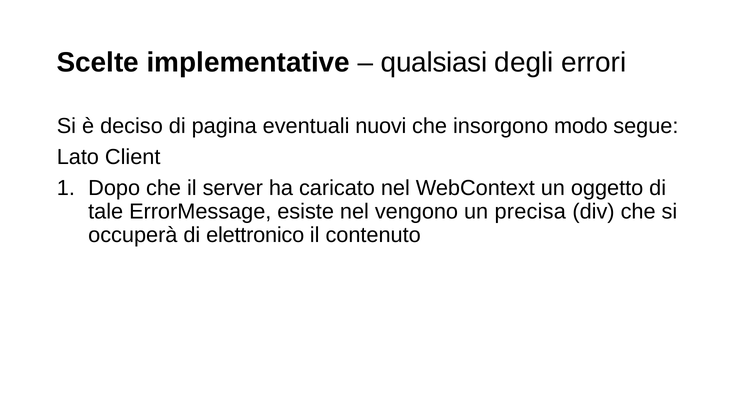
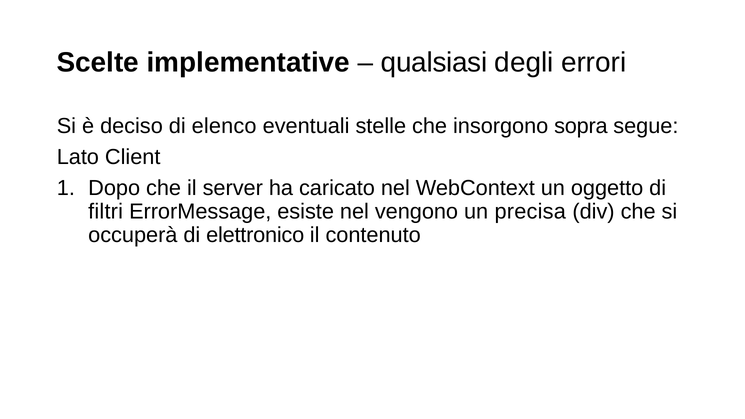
pagina: pagina -> elenco (224, 126)
nuovi: nuovi -> stelle (381, 126)
modo: modo -> sopra (581, 126)
tale: tale -> filtri (106, 212)
